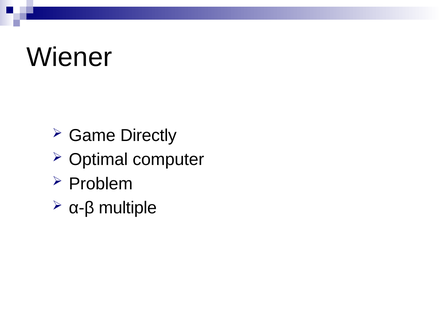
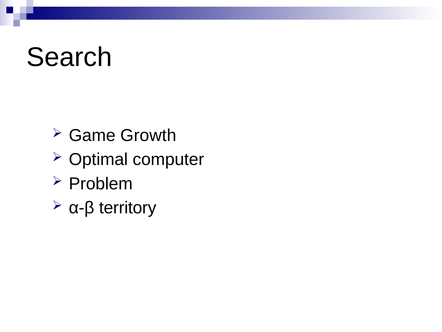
Wiener: Wiener -> Search (69, 57)
Directly: Directly -> Growth (148, 135)
multiple: multiple -> territory (128, 208)
